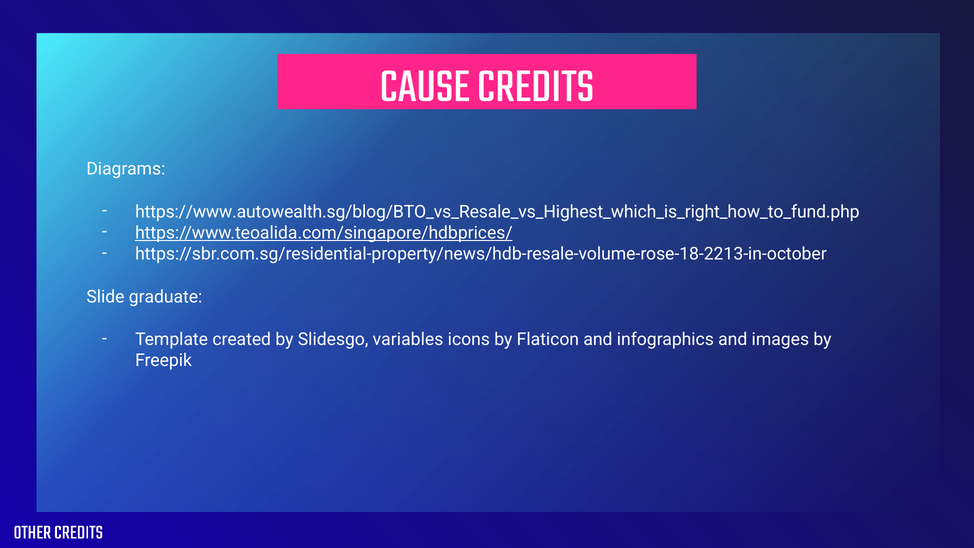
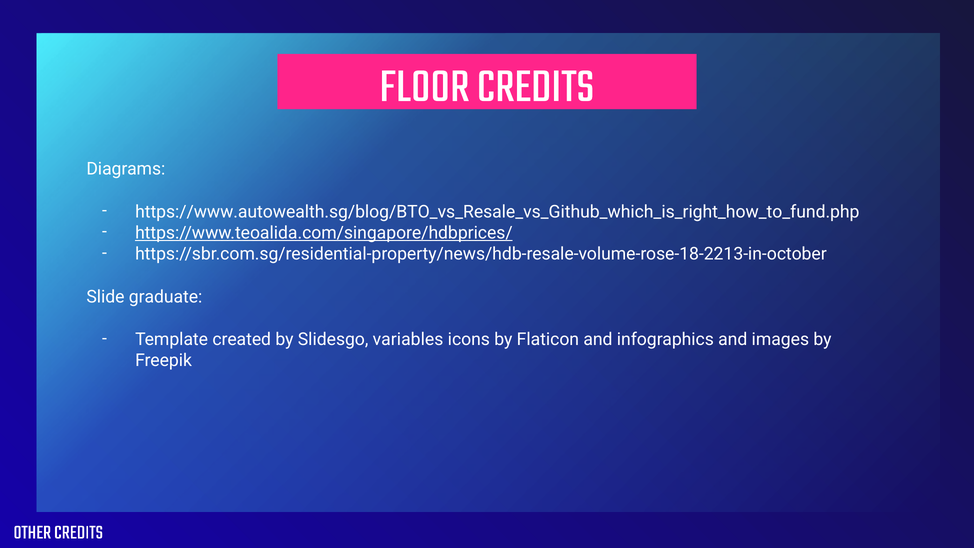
CAUSE: CAUSE -> FLOOR (424, 85)
https://www.autowealth.sg/blog/BTO_vs_Resale_vs_Highest_which_is_right_how_to_fund.php: https://www.autowealth.sg/blog/BTO_vs_Resale_vs_Highest_which_is_right_how_to_fund.php -> https://www.autowealth.sg/blog/BTO_vs_Resale_vs_Github_which_is_right_how_to_fund.php (497, 212)
